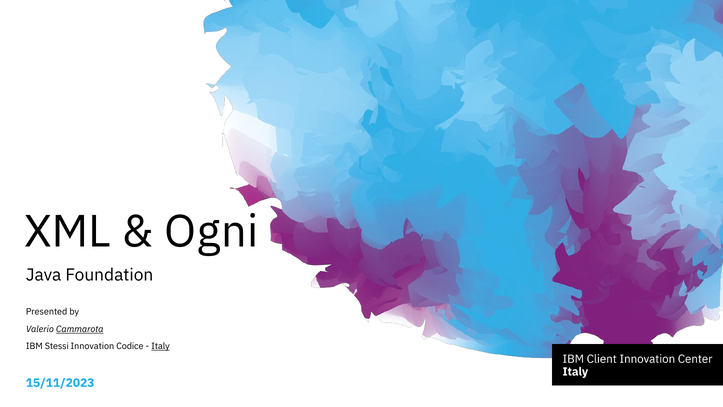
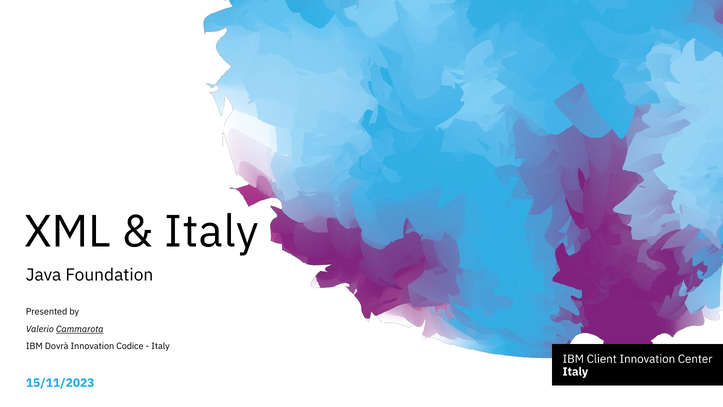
Ogni: Ogni -> Italy (212, 232)
Stessi: Stessi -> Dovrà (57, 346)
Italy underline: present -> none (161, 346)
